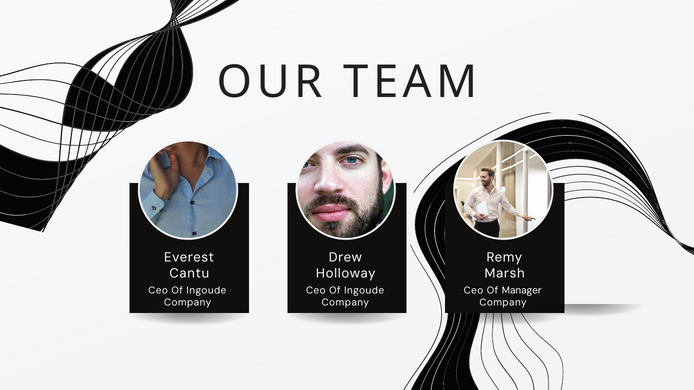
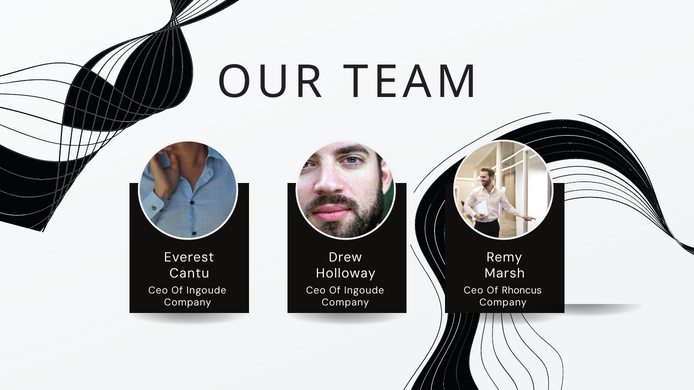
Manager: Manager -> Rhoncus (522, 291)
